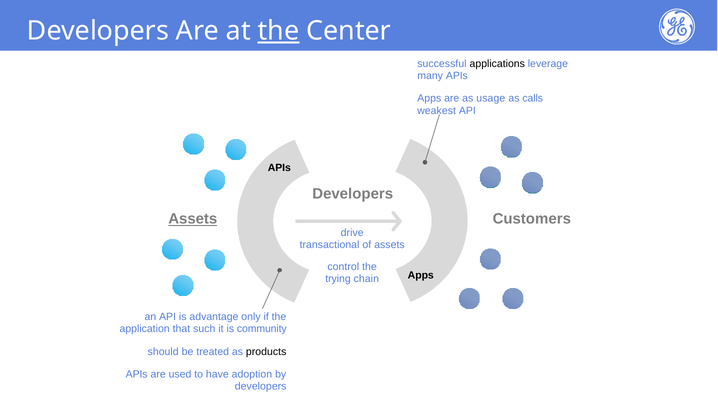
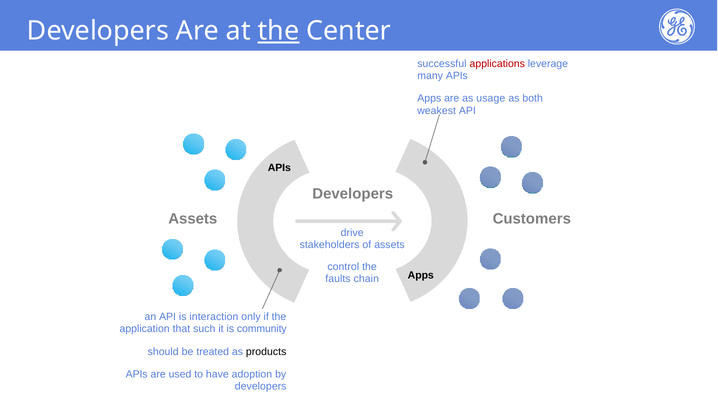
applications colour: black -> red (497, 64)
calls: calls -> both (533, 98)
Assets underline: present -> none (193, 219)
transactional: transactional -> stakeholders (330, 245)
trying: trying -> faults (338, 279)
advantage: advantage -> interaction (214, 317)
